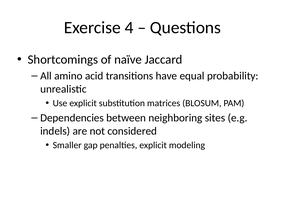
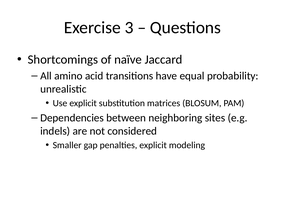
4: 4 -> 3 (129, 28)
